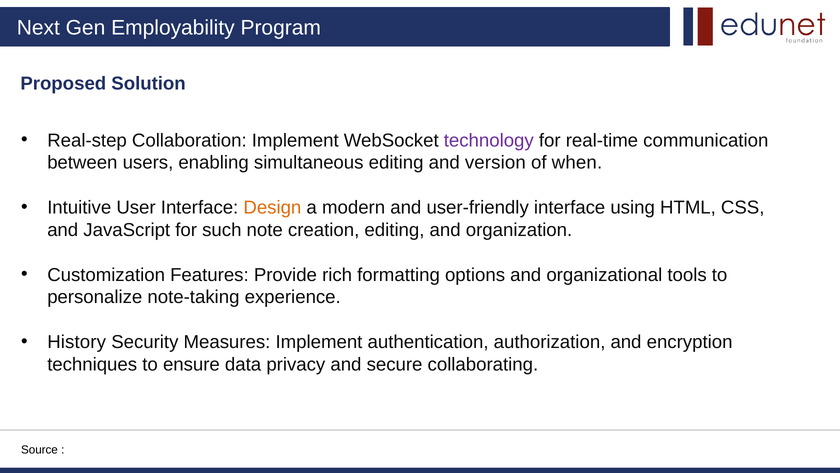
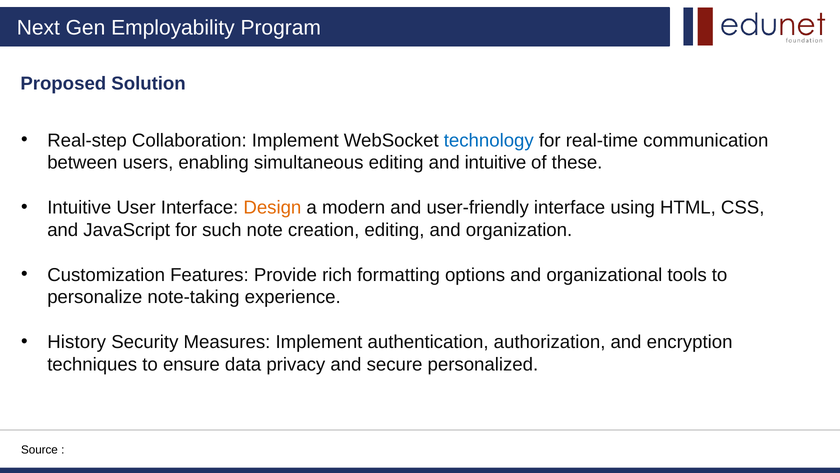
technology colour: purple -> blue (489, 140)
and version: version -> intuitive (496, 163)
when: when -> these (577, 163)
collaborating: collaborating -> personalized (483, 364)
